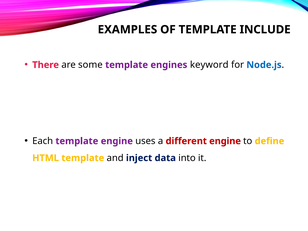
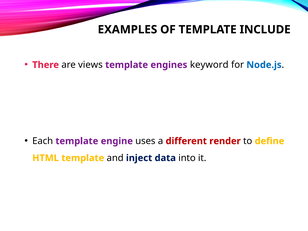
some: some -> views (90, 65)
different engine: engine -> render (225, 141)
